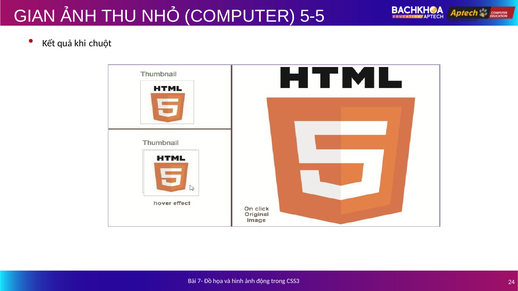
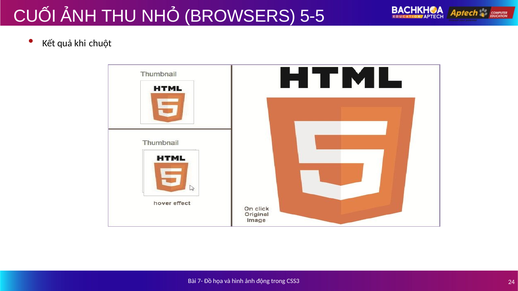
GIAN: GIAN -> CUỐI (35, 16)
COMPUTER: COMPUTER -> BROWSERS (240, 16)
